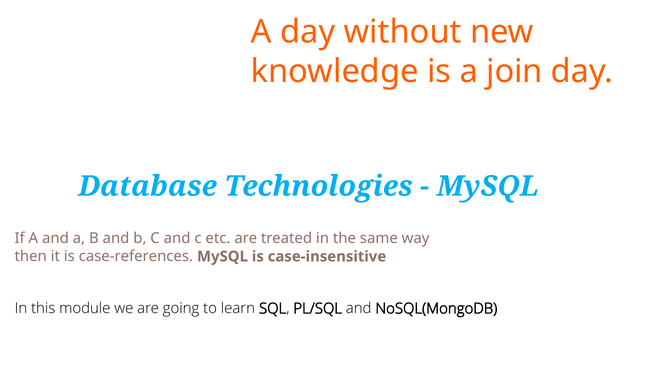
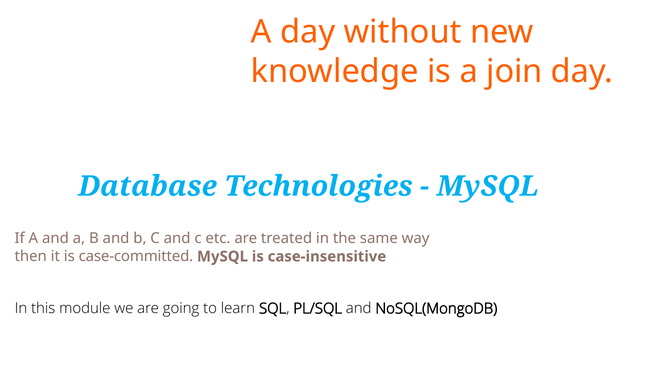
case-references: case-references -> case-committed (136, 256)
